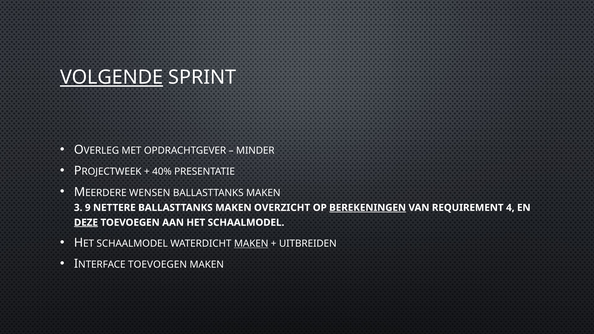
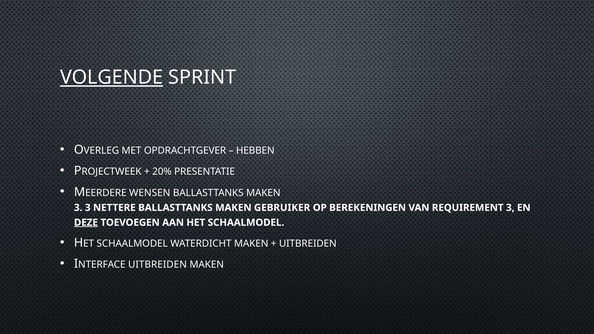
MINDER: MINDER -> HEBBEN (255, 151)
40%: 40% -> 20% (162, 172)
3 9: 9 -> 3 (88, 208)
OVERZICHT: OVERZICHT -> GEBRUIKER (282, 208)
BEREKENINGEN underline: present -> none (368, 208)
REQUIREMENT 4: 4 -> 3 (510, 208)
MAKEN underline: present -> none (251, 244)
TOEVOEGEN: TOEVOEGEN -> UITBREIDEN (158, 265)
